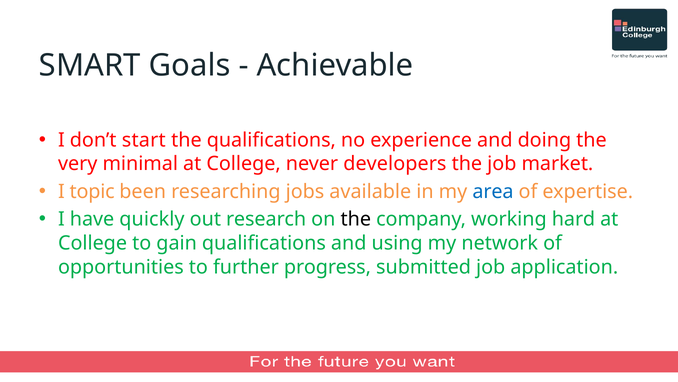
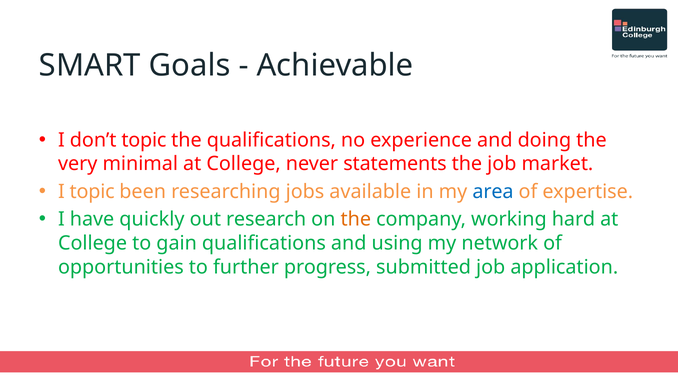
don’t start: start -> topic (144, 140)
developers: developers -> statements (395, 164)
the colour: black -> orange (356, 219)
